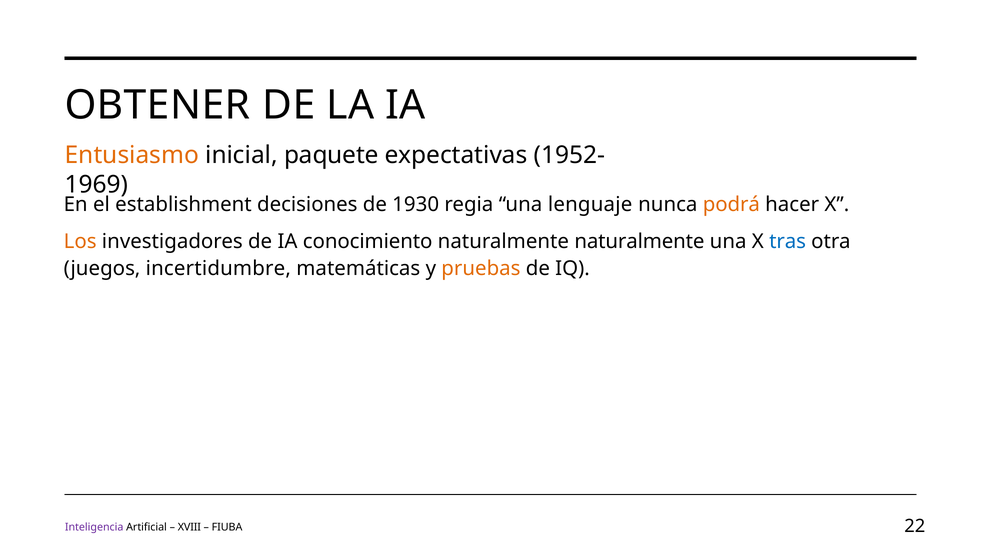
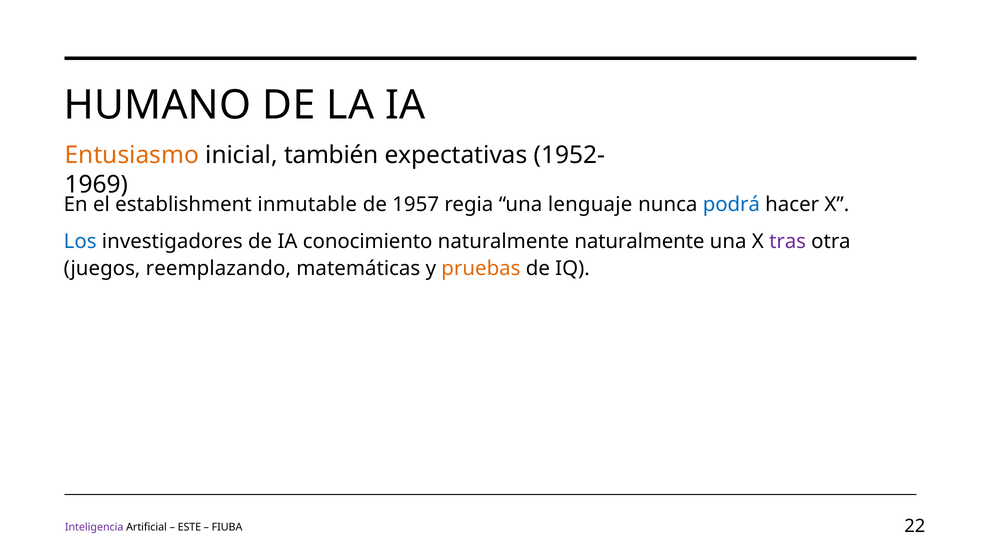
OBTENER: OBTENER -> HUMANO (157, 105)
paquete: paquete -> también (331, 155)
decisiones: decisiones -> inmutable (307, 204)
1930: 1930 -> 1957 (416, 204)
podrá colour: orange -> blue (731, 204)
Los colour: orange -> blue (80, 242)
tras colour: blue -> purple (788, 242)
incertidumbre: incertidumbre -> reemplazando (218, 269)
XVIII: XVIII -> ESTE (189, 527)
